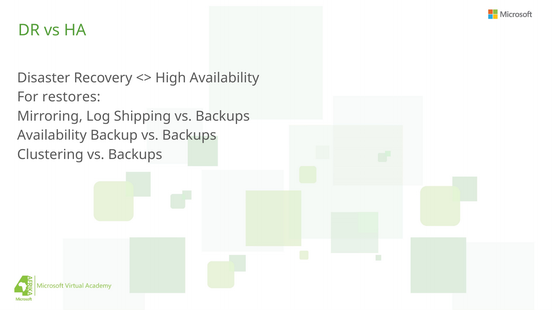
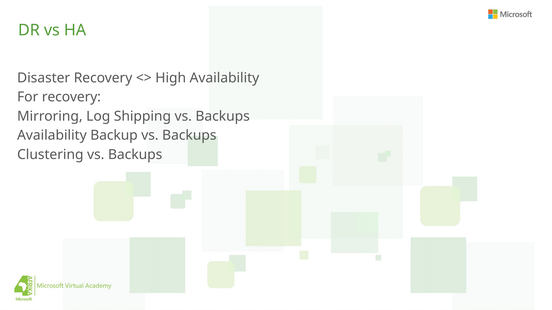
For restores: restores -> recovery (71, 97)
